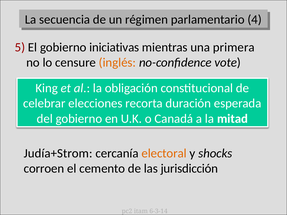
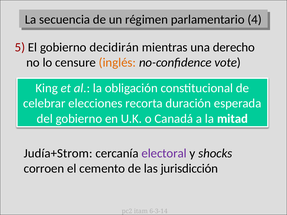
iniciativas: iniciativas -> decidirán (114, 47)
primera: primera -> derecho (234, 47)
electoral colour: orange -> purple (164, 153)
